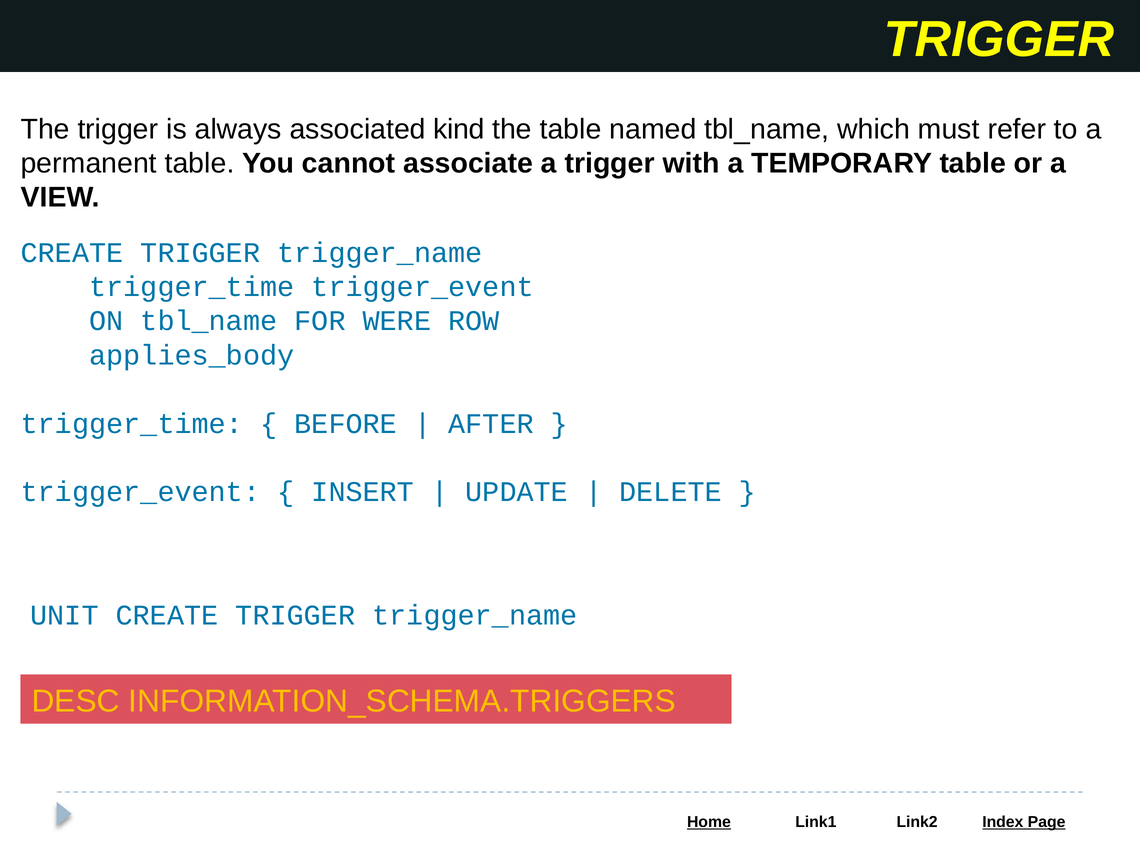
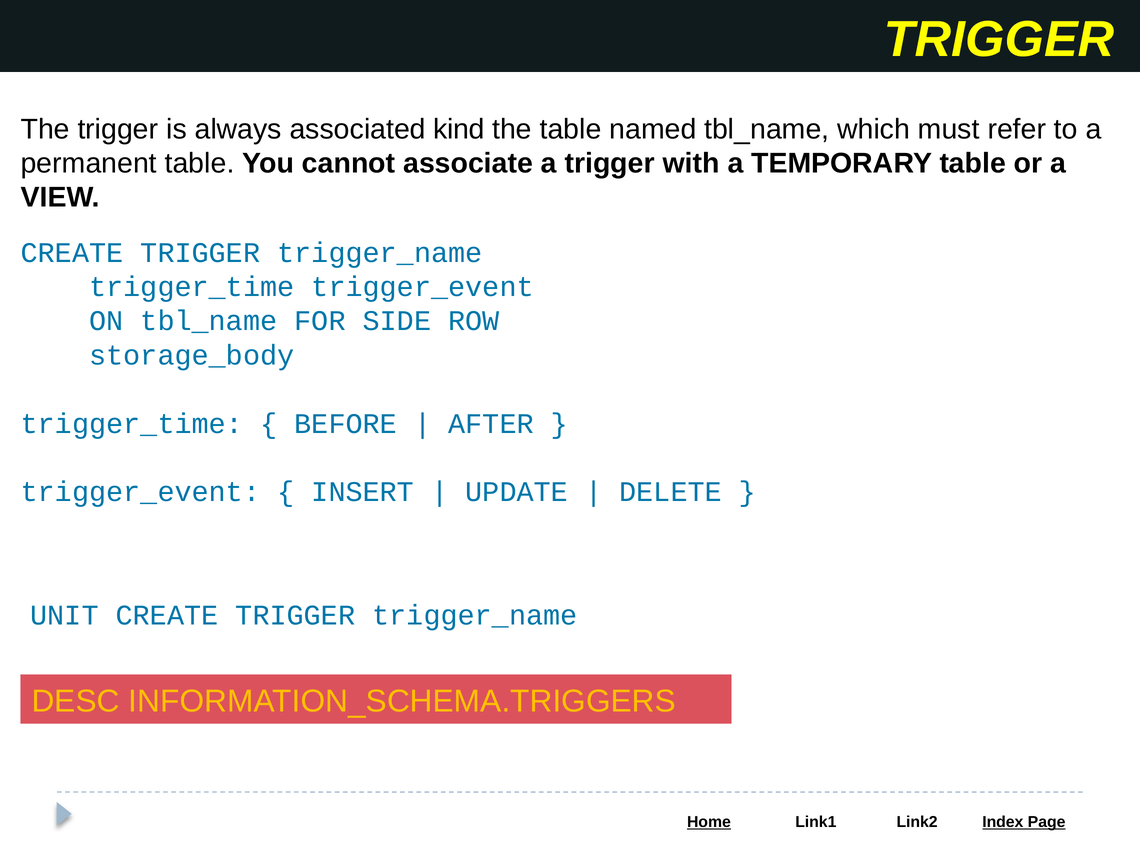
WERE: WERE -> SIDE (397, 321)
applies_body: applies_body -> storage_body (192, 355)
